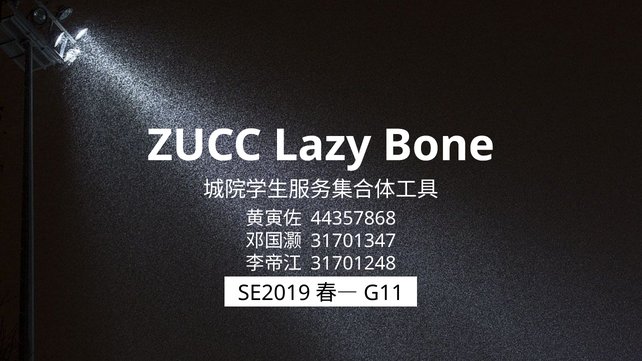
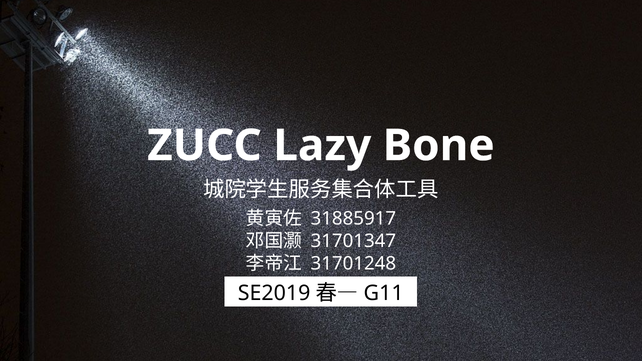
44357868: 44357868 -> 31885917 (353, 219)
